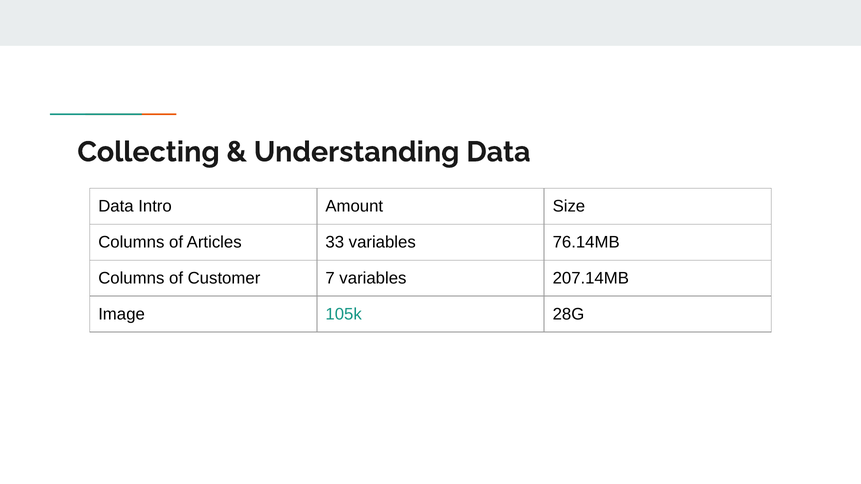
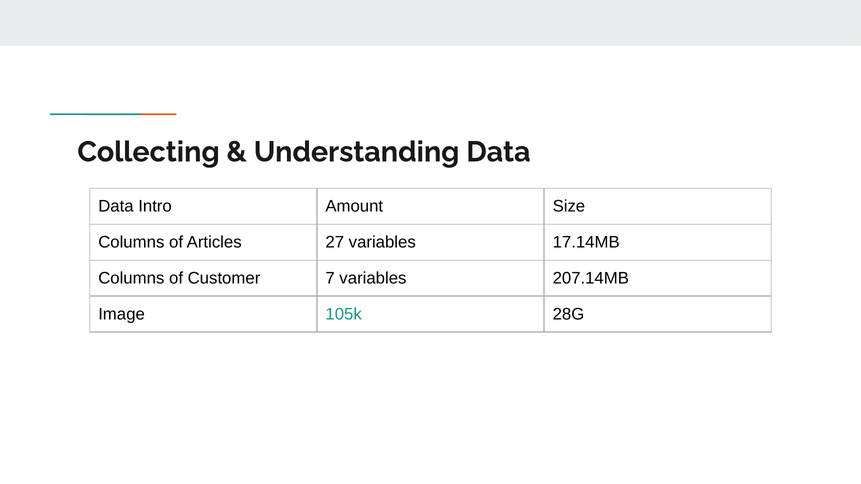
33: 33 -> 27 (335, 243)
76.14MB: 76.14MB -> 17.14MB (586, 243)
